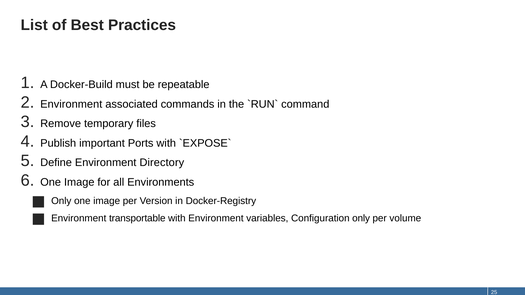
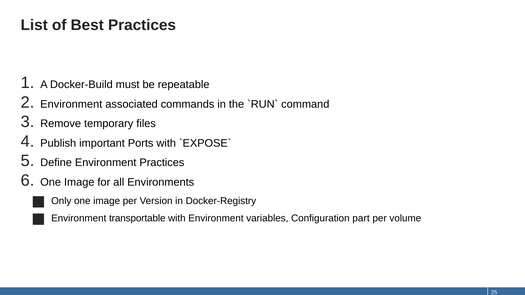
Environment Directory: Directory -> Practices (162, 163)
Configuration only: only -> part (361, 219)
